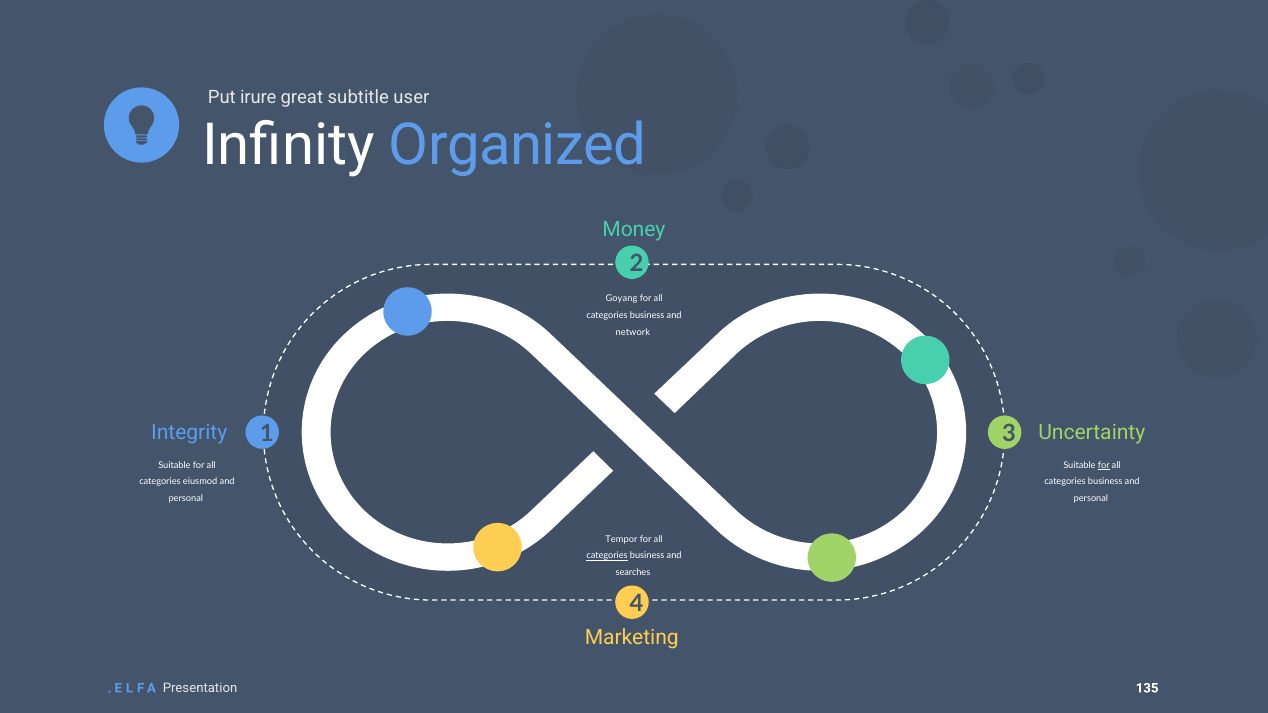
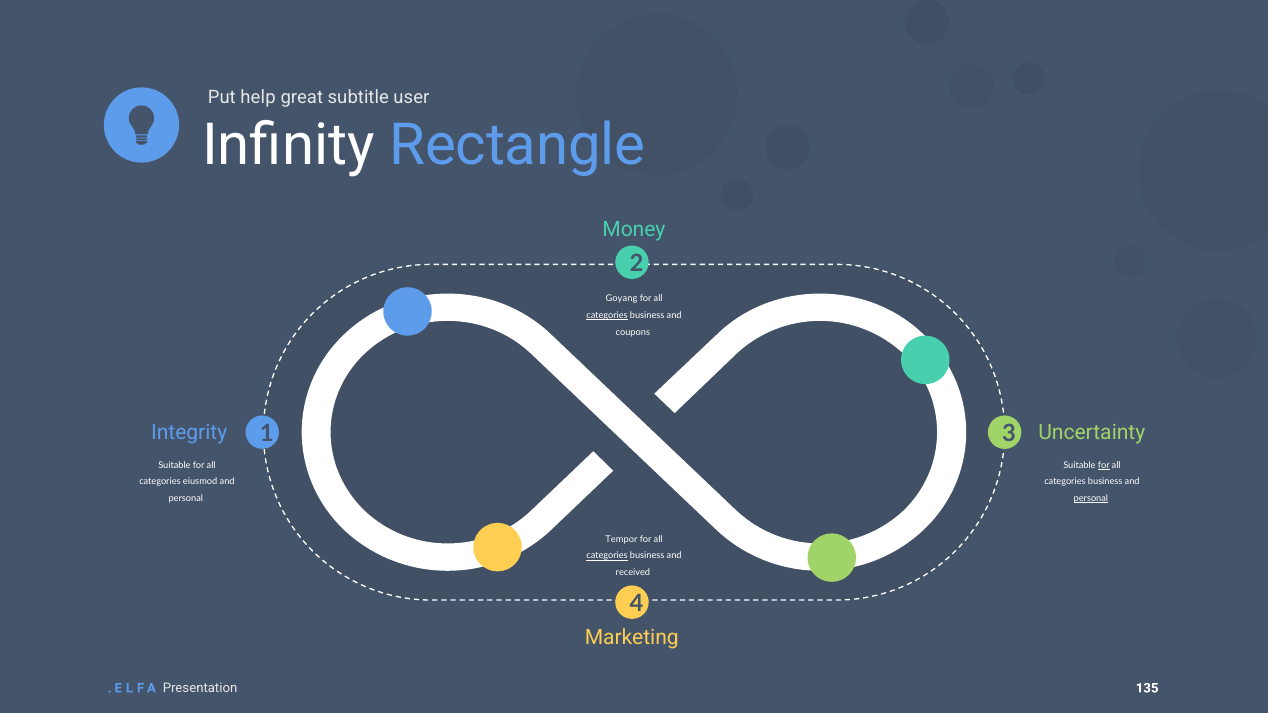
irure: irure -> help (258, 97)
Organized: Organized -> Rectangle (517, 145)
categories underline: none -> present (607, 316)
network: network -> coupons (633, 332)
personal underline: none -> present (1091, 499)
searches: searches -> received (633, 573)
